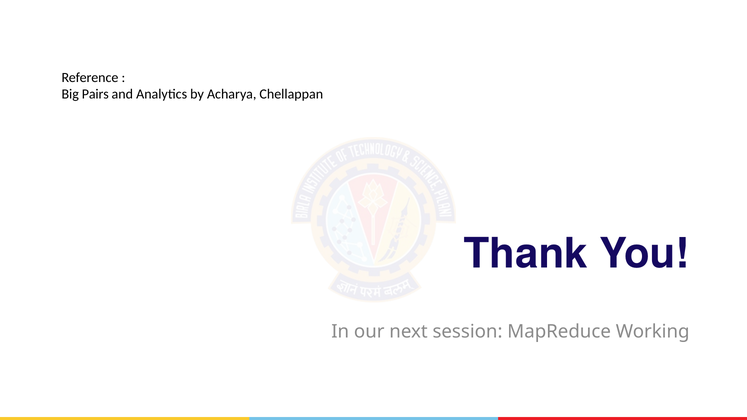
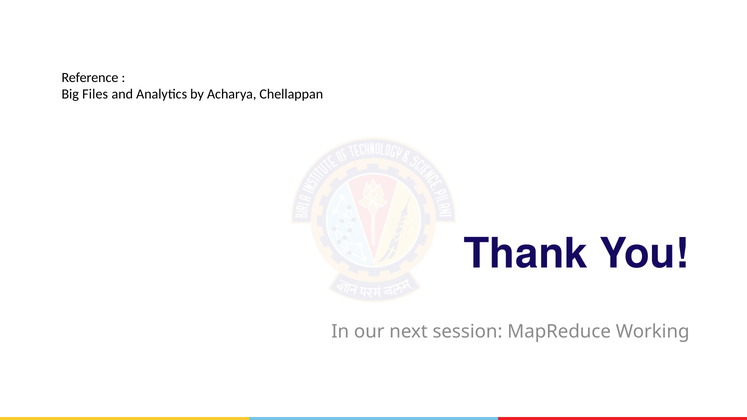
Pairs: Pairs -> Files (95, 94)
